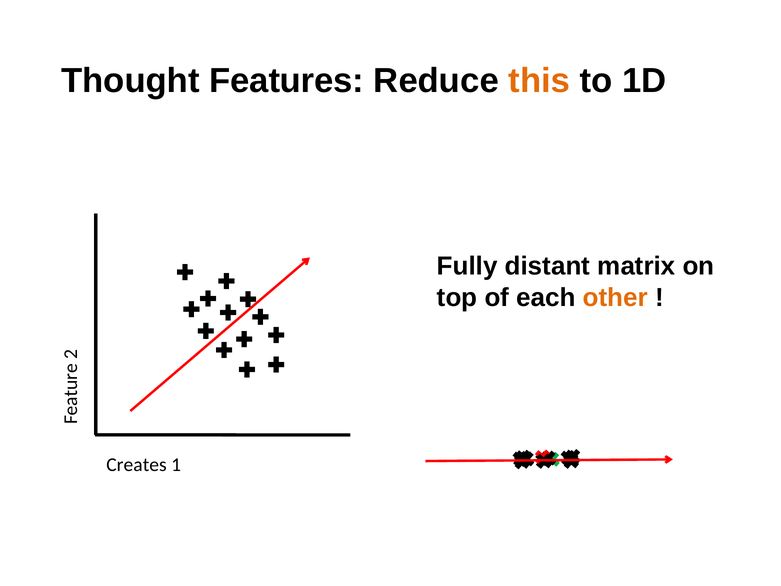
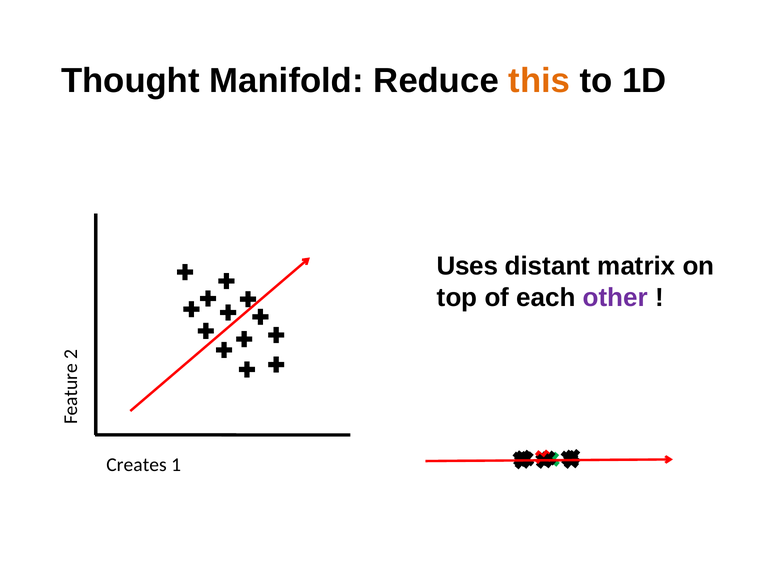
Features: Features -> Manifold (287, 81)
Fully: Fully -> Uses (467, 266)
other colour: orange -> purple (615, 298)
